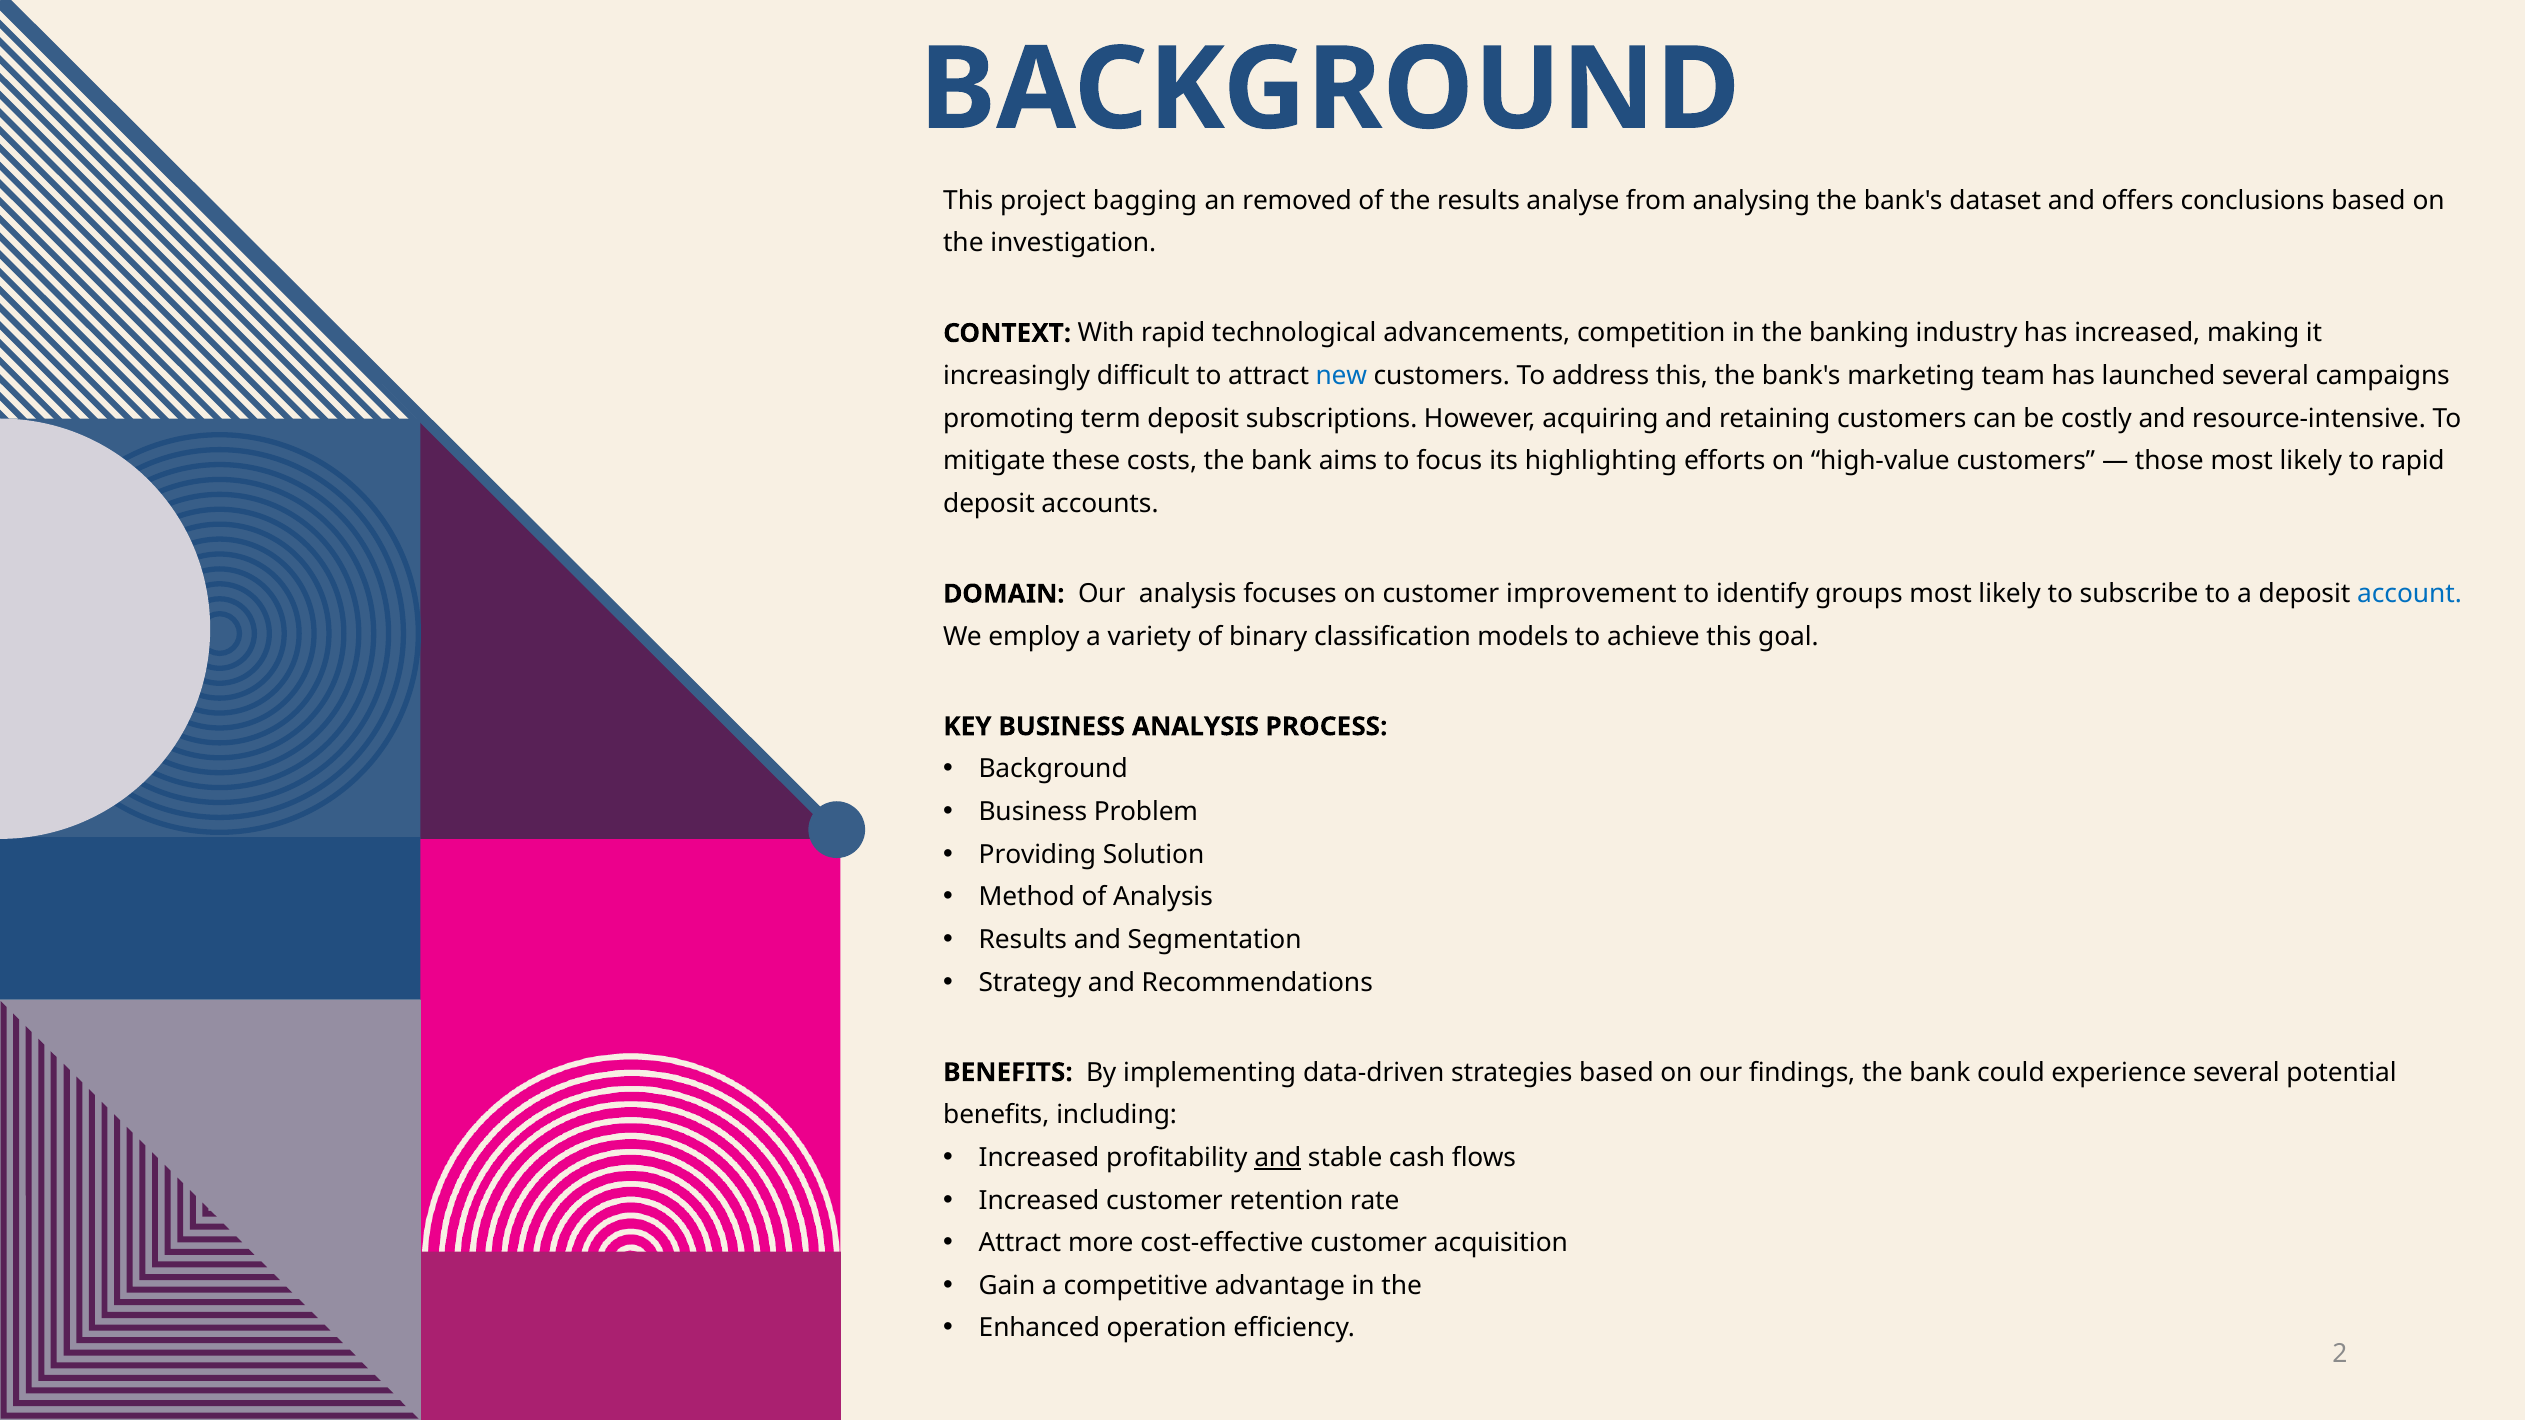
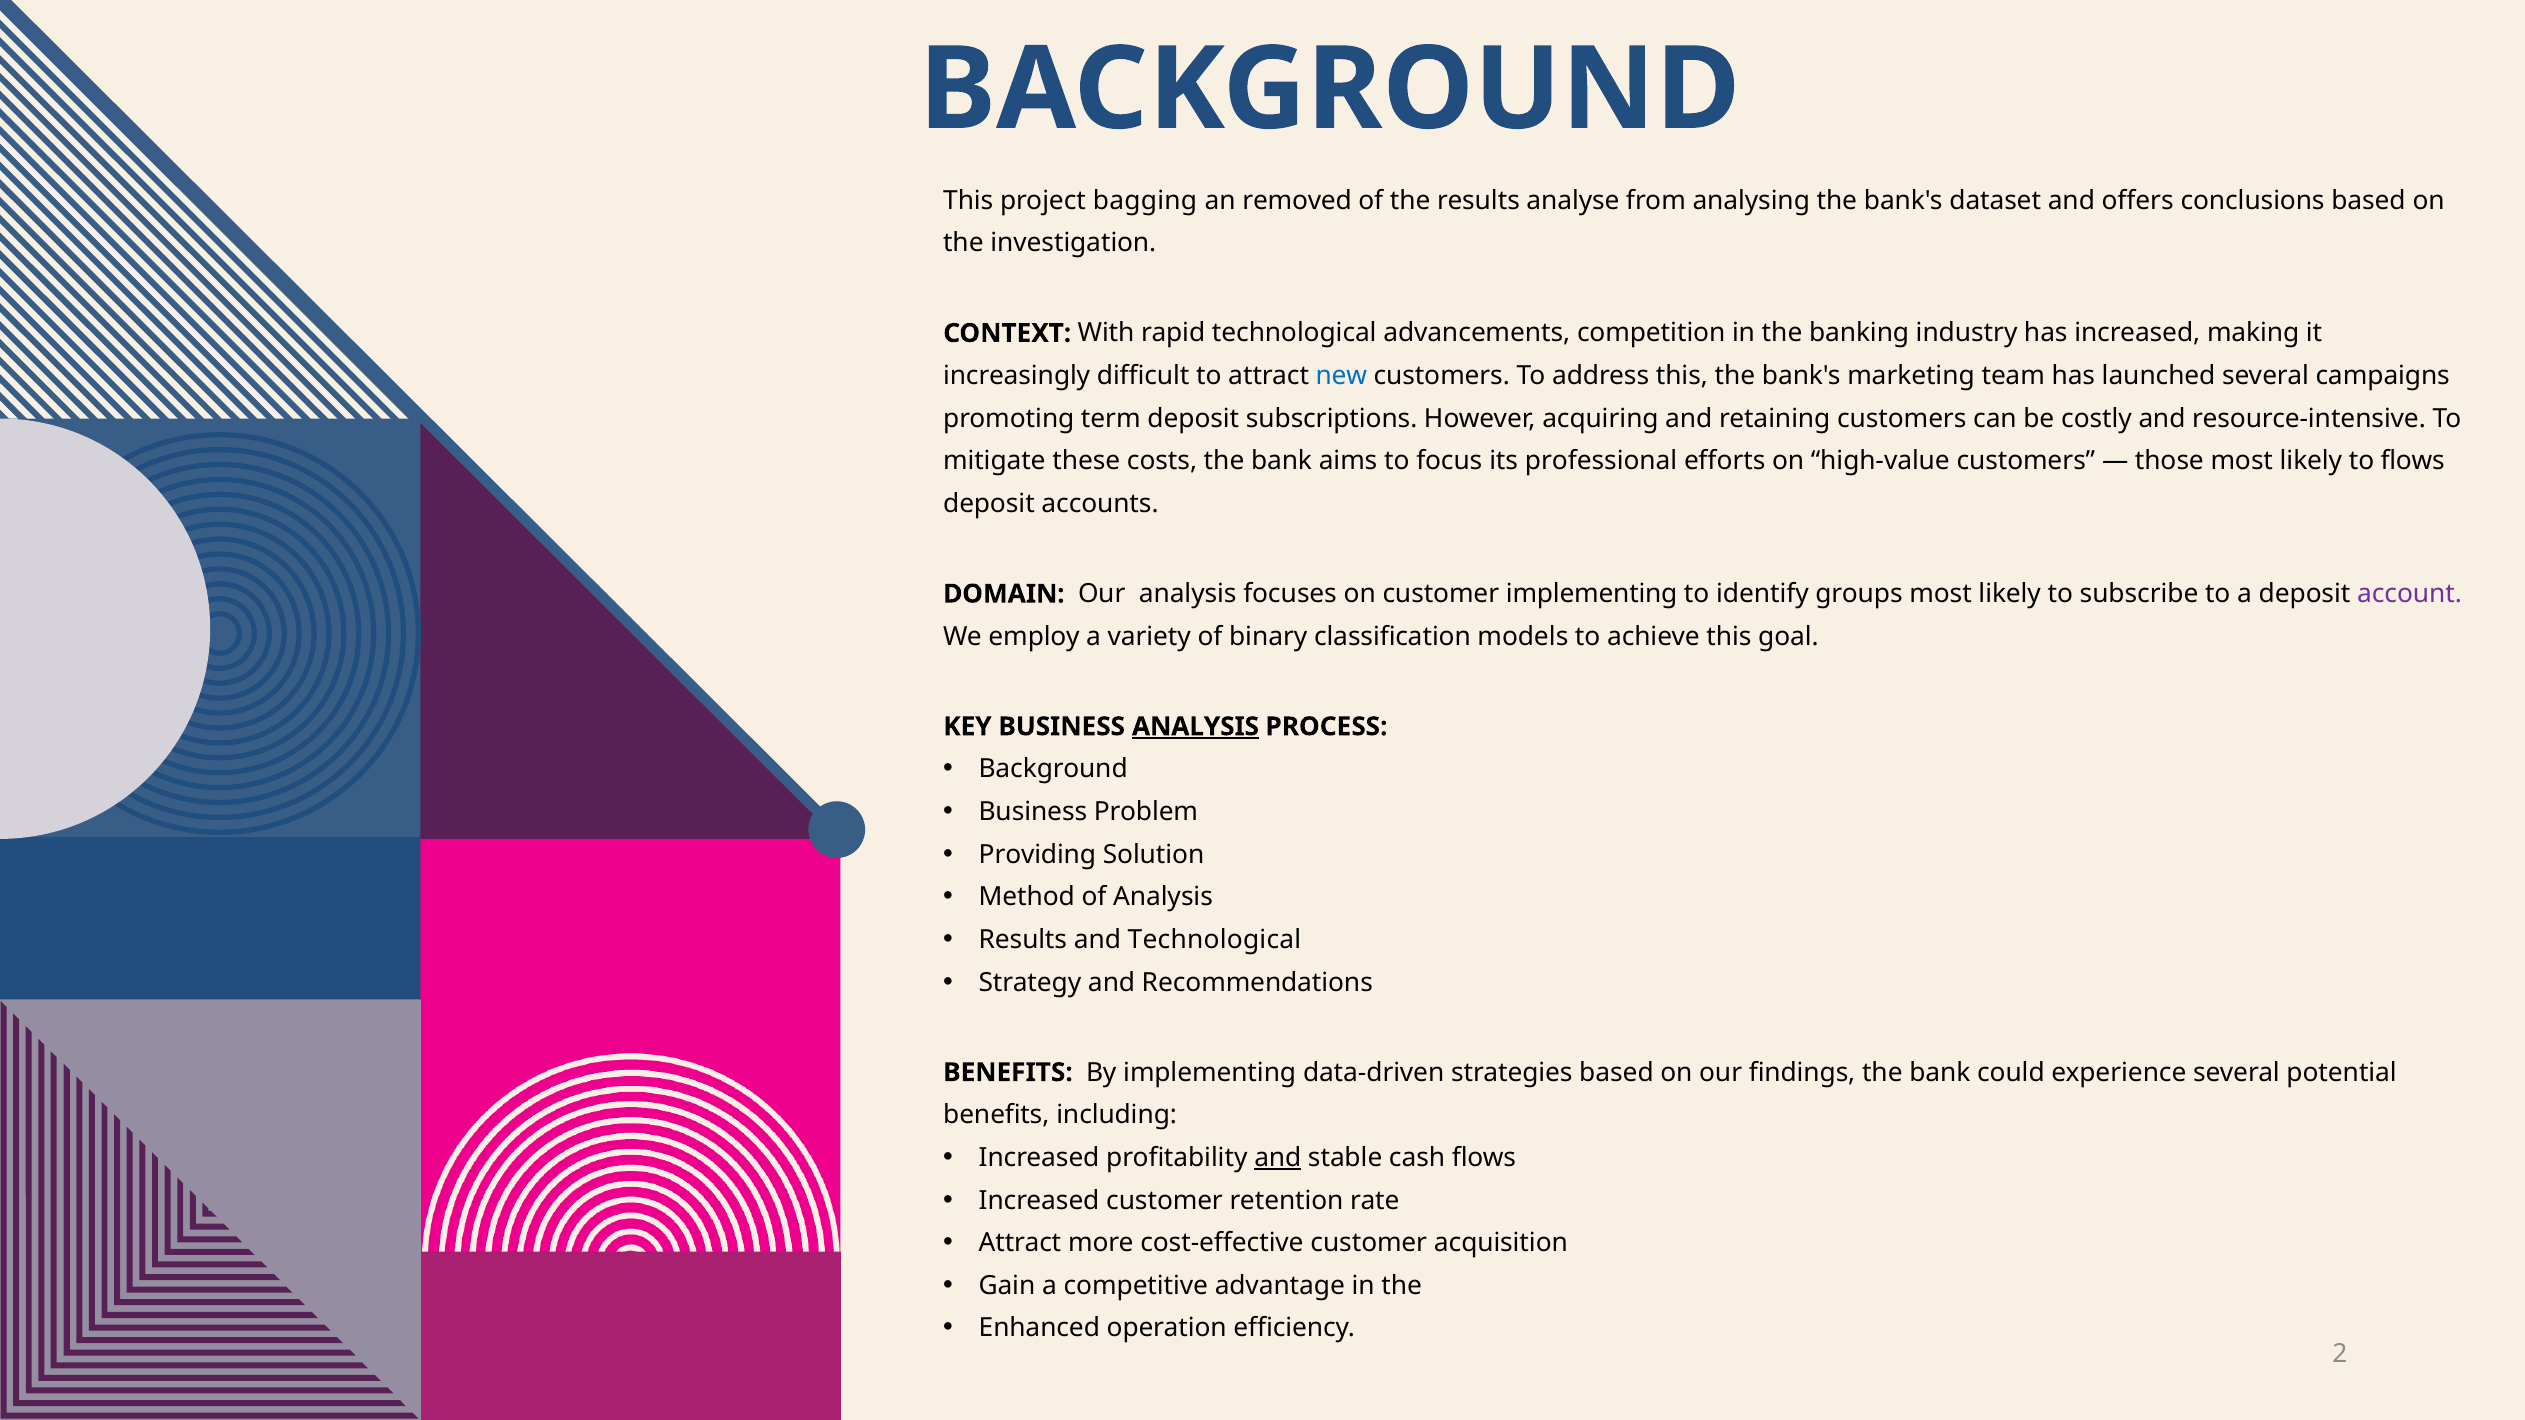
highlighting: highlighting -> professional (1601, 461)
to rapid: rapid -> flows (2413, 461)
customer improvement: improvement -> implementing (1592, 594)
account colour: blue -> purple (2409, 594)
ANALYSIS underline: none -> present (1195, 727)
and Segmentation: Segmentation -> Technological (1214, 940)
